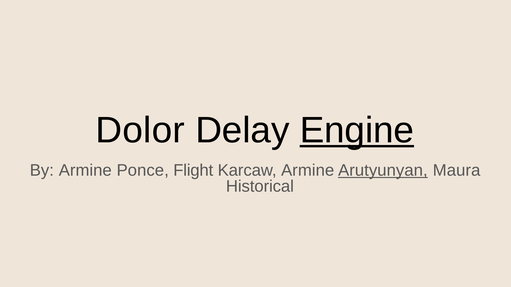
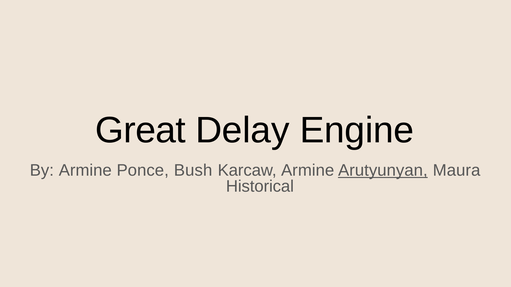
Dolor: Dolor -> Great (141, 130)
Engine underline: present -> none (357, 130)
Flight: Flight -> Bush (193, 171)
